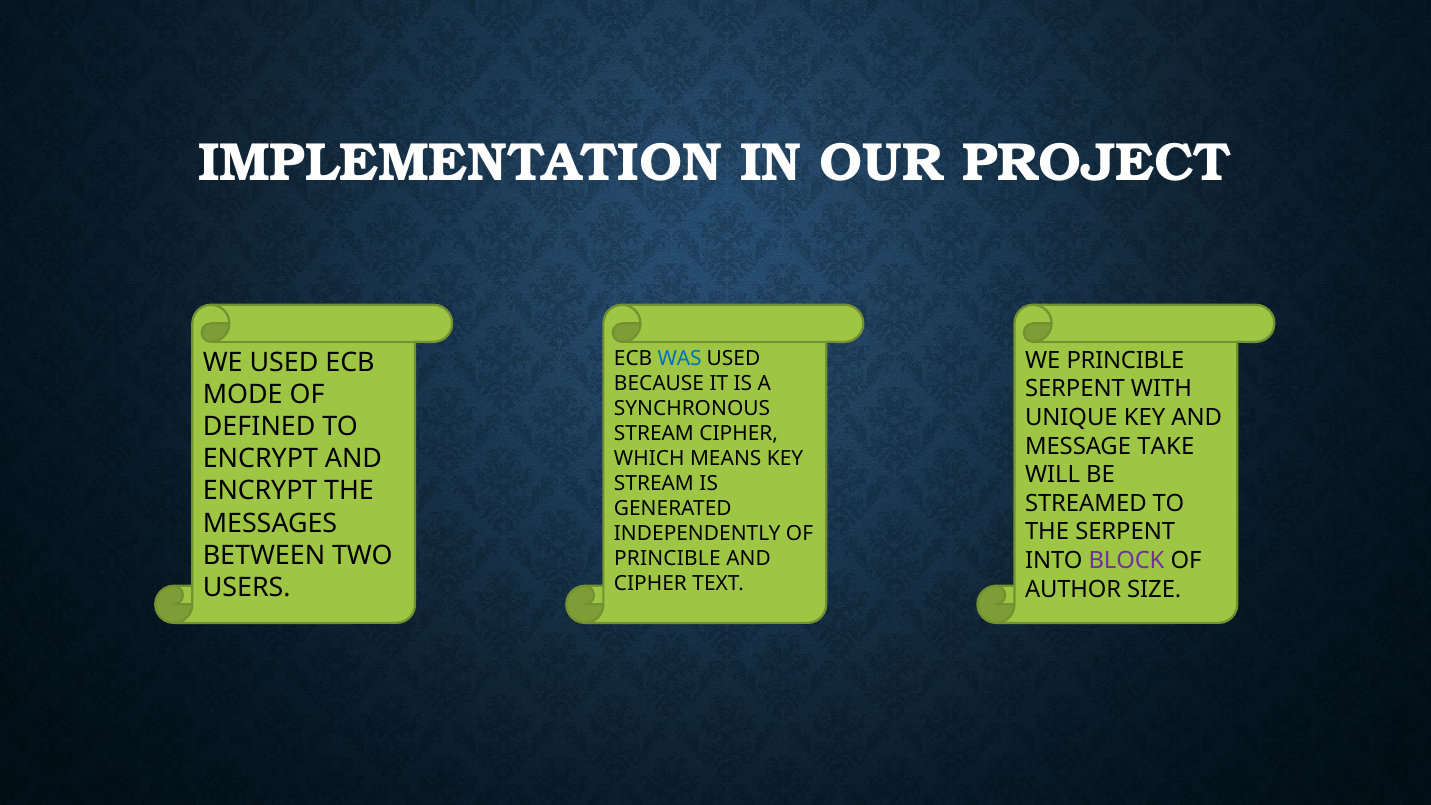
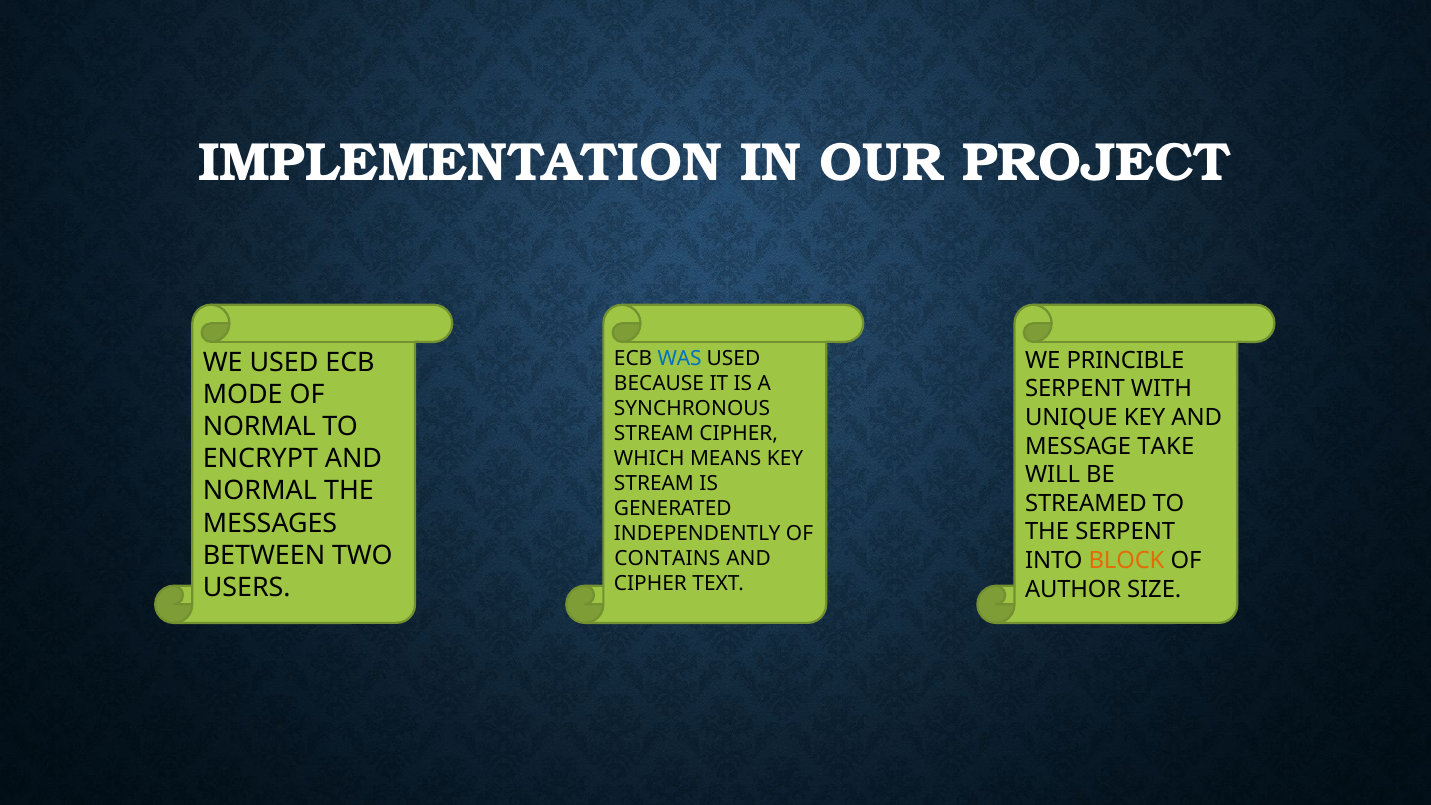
DEFINED: DEFINED -> NORMAL (259, 427)
ENCRYPT: ENCRYPT -> NORMAL (260, 491)
PRINCIBLE: PRINCIBLE -> CONTAINS (667, 559)
BLOCK colour: purple -> orange (1126, 561)
